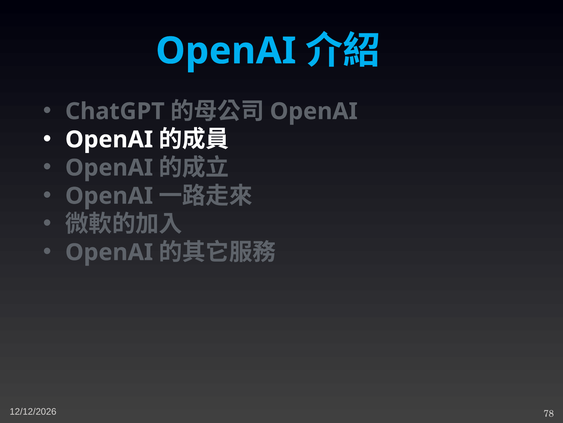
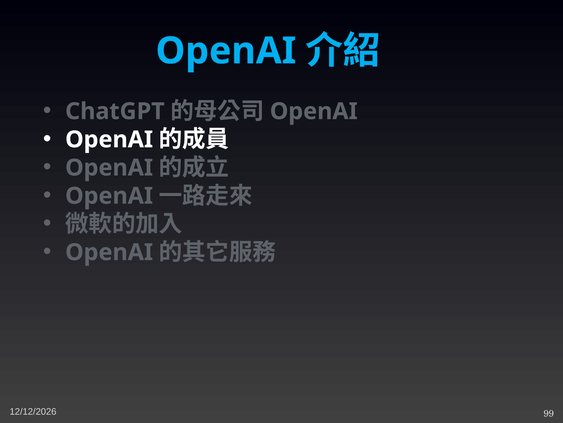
78: 78 -> 99 (549, 413)
